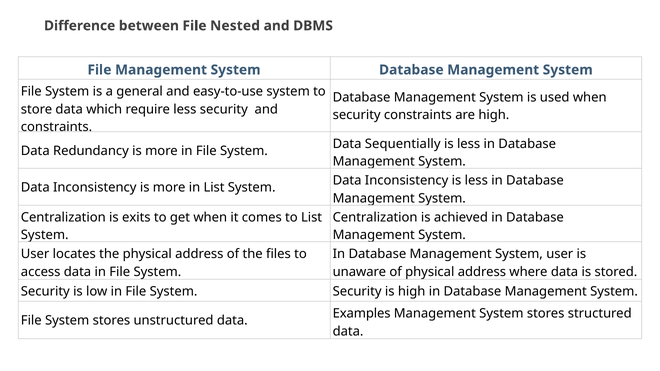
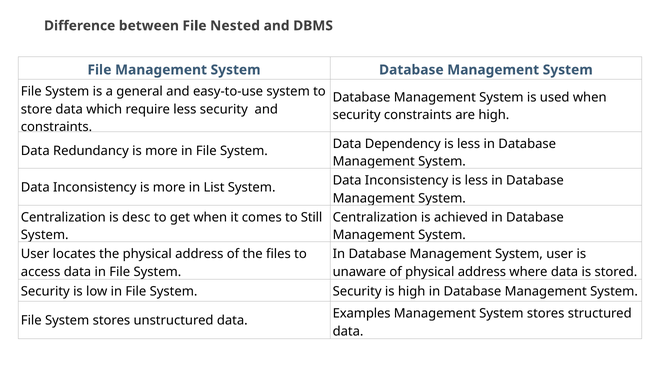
Sequentially: Sequentially -> Dependency (403, 144)
exits: exits -> desc (136, 218)
to List: List -> Still (312, 218)
